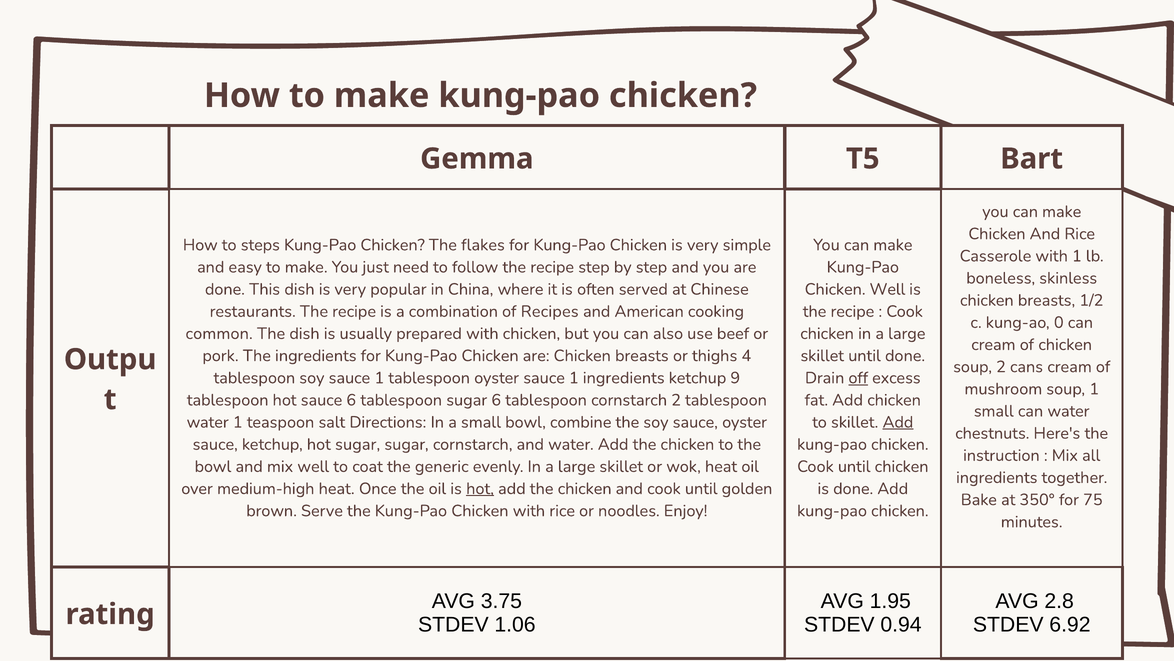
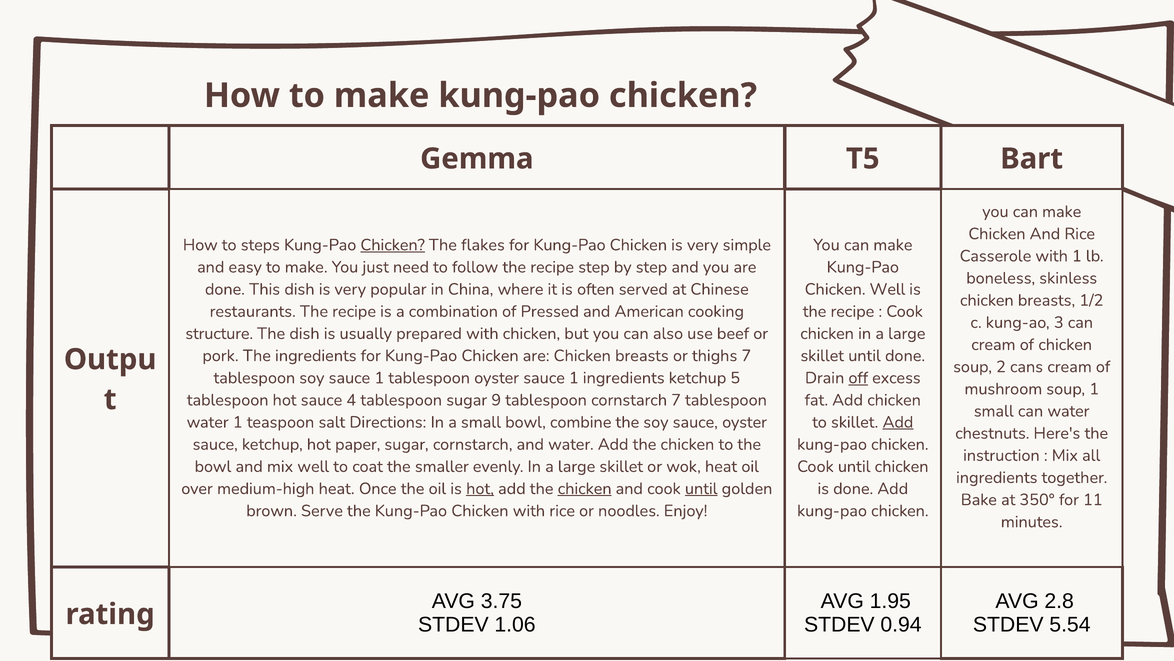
Chicken underline: none -> present (393, 245)
Recipes: Recipes -> Pressed (550, 311)
0: 0 -> 3 (1059, 322)
common: common -> structure (219, 333)
thighs 4: 4 -> 7 (746, 355)
9: 9 -> 5 (735, 378)
sauce 6: 6 -> 4 (351, 400)
sugar 6: 6 -> 9 (496, 400)
cornstarch 2: 2 -> 7 (676, 400)
hot sugar: sugar -> paper (358, 444)
generic: generic -> smaller (442, 466)
chicken underline: none -> present (585, 488)
until underline: none -> present (701, 488)
75: 75 -> 11 (1093, 499)
6.92: 6.92 -> 5.54 (1070, 624)
